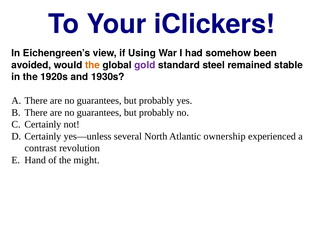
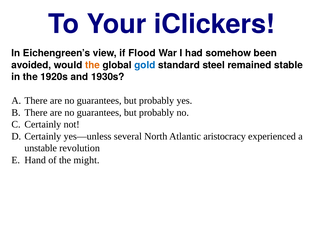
Using: Using -> Flood (142, 53)
gold colour: purple -> blue (145, 65)
ownership: ownership -> aristocracy (225, 136)
contrast: contrast -> unstable (41, 148)
